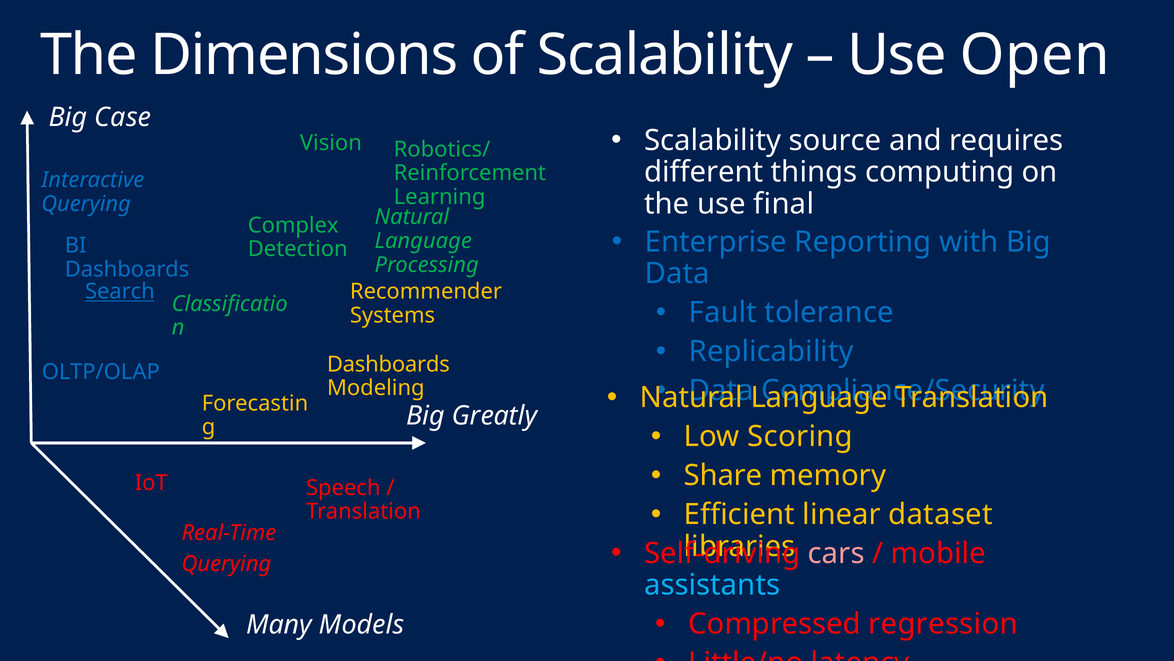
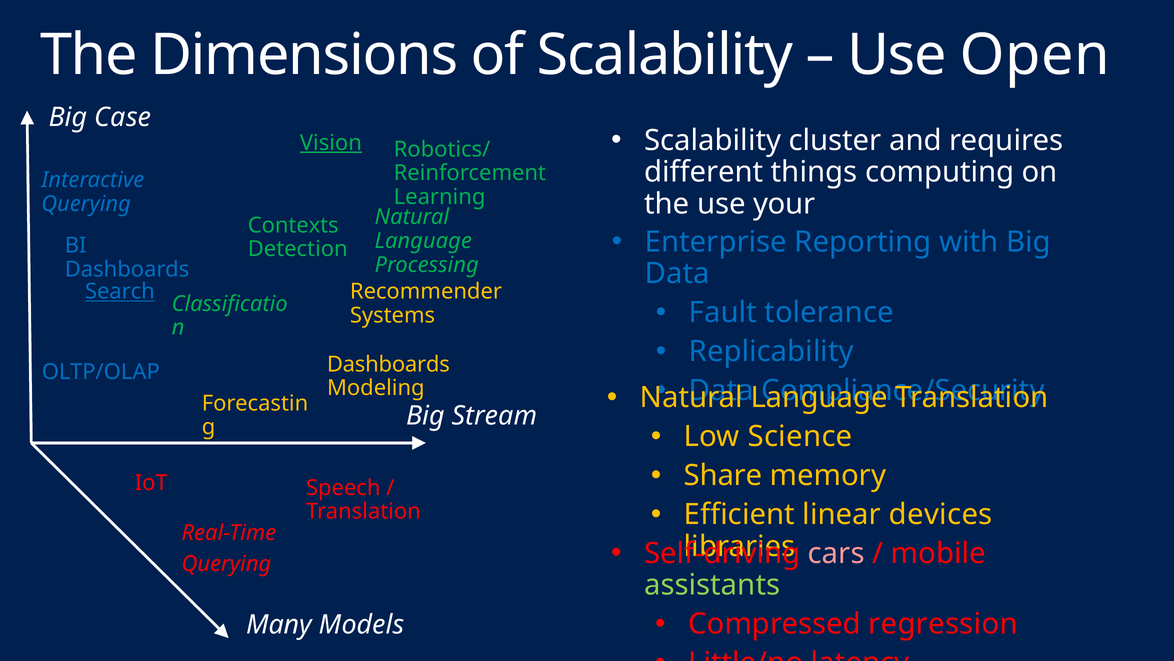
source: source -> cluster (835, 140)
Vision underline: none -> present (331, 143)
final: final -> your (784, 204)
Complex: Complex -> Contexts (293, 225)
Greatly: Greatly -> Stream (494, 416)
Scoring: Scoring -> Science (800, 436)
dataset: dataset -> devices (941, 514)
assistants colour: light blue -> light green (712, 585)
